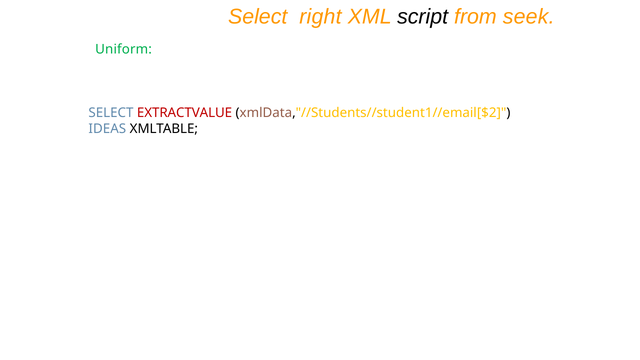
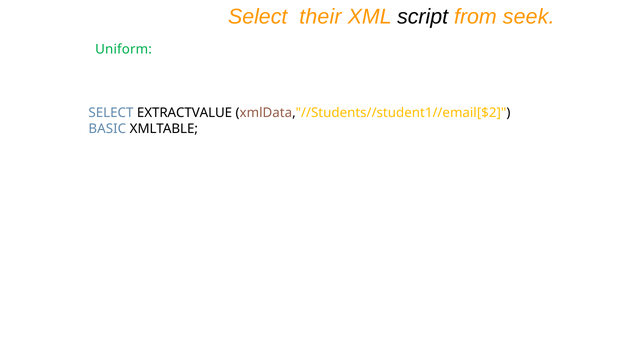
right: right -> their (320, 17)
EXTRACTVALUE colour: red -> black (185, 113)
IDEAS: IDEAS -> BASIC (107, 129)
